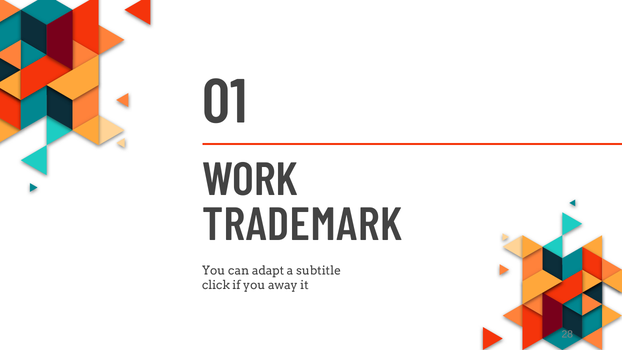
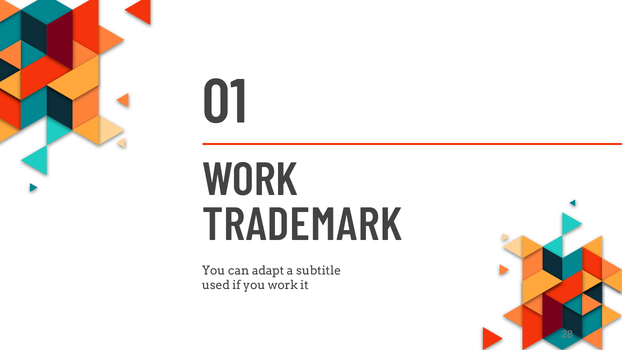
click: click -> used (216, 285)
you away: away -> work (283, 285)
